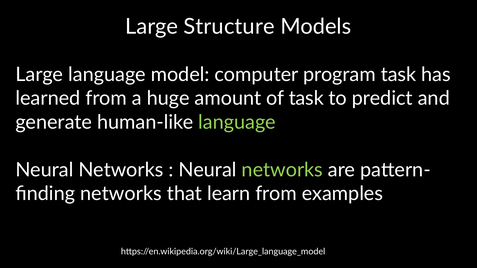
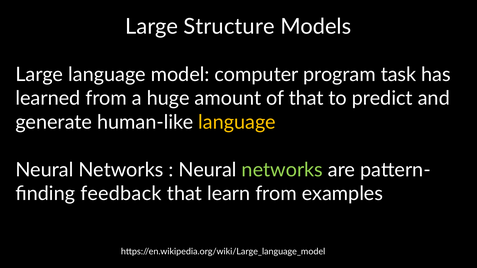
of task: task -> that (306, 99)
language colour: light green -> yellow (237, 122)
networks: networks -> feedback (121, 194)
